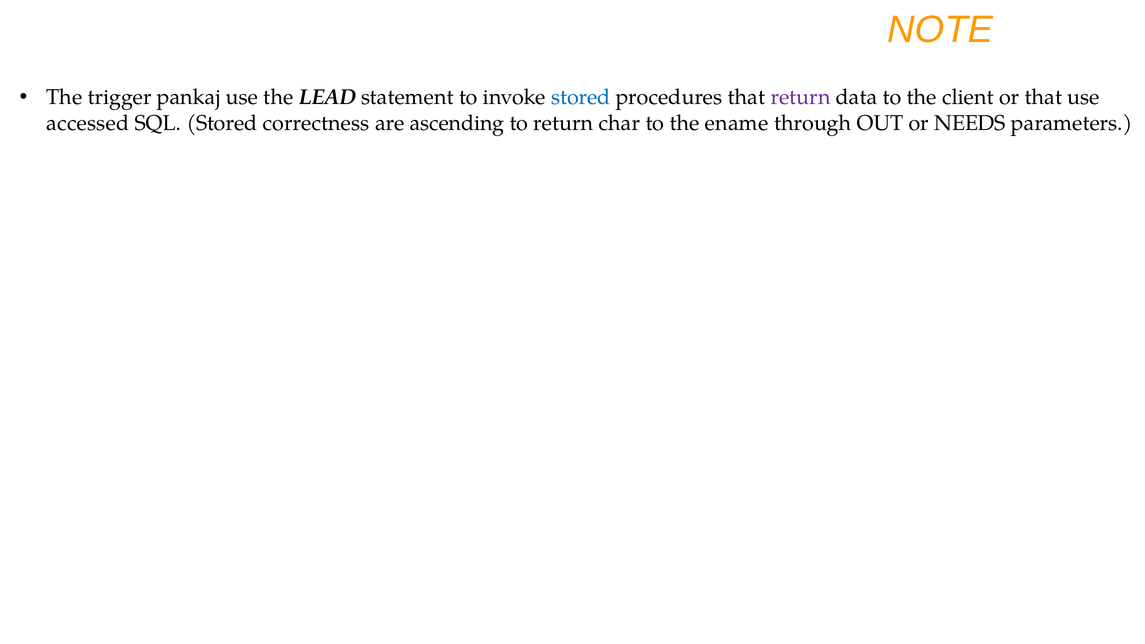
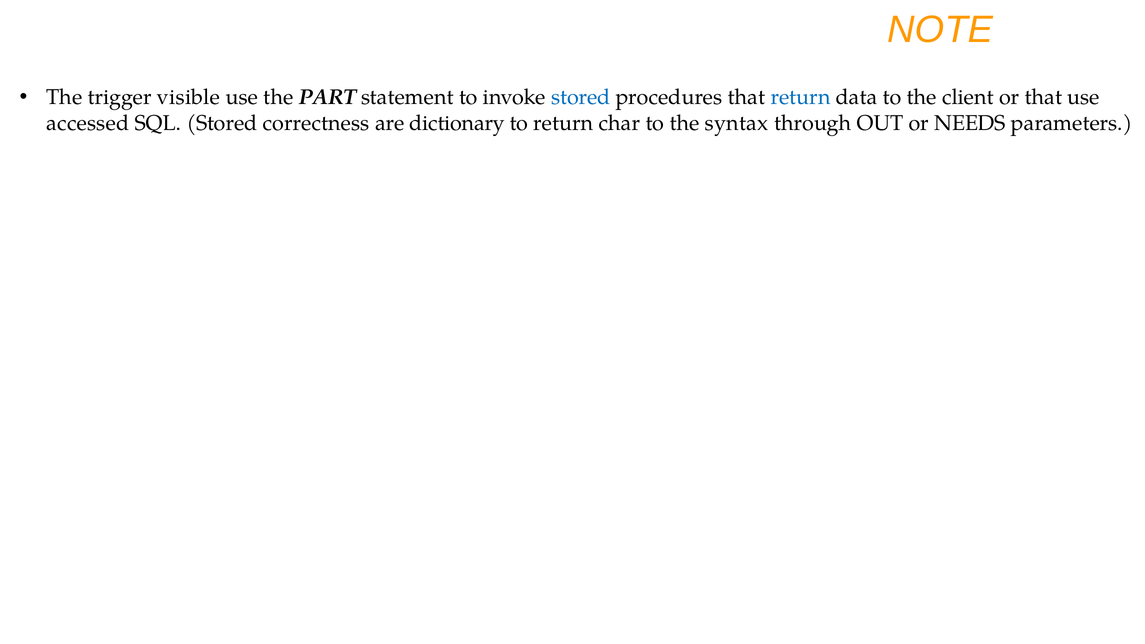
pankaj: pankaj -> visible (189, 97)
LEAD: LEAD -> PART (328, 97)
return colour: purple -> blue (801, 97)
ascending: ascending -> dictionary (457, 123)
ename: ename -> syntax (737, 123)
